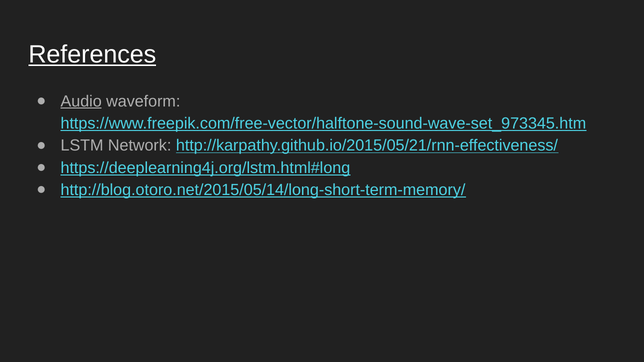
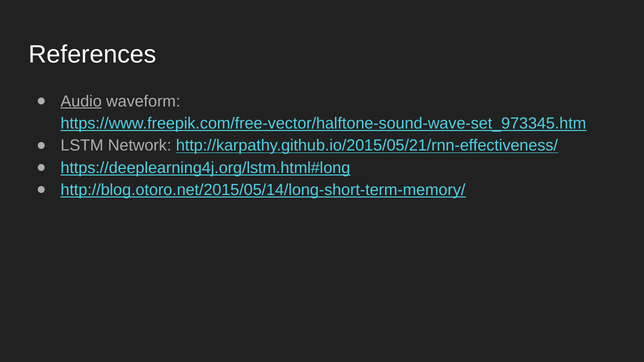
References underline: present -> none (92, 55)
